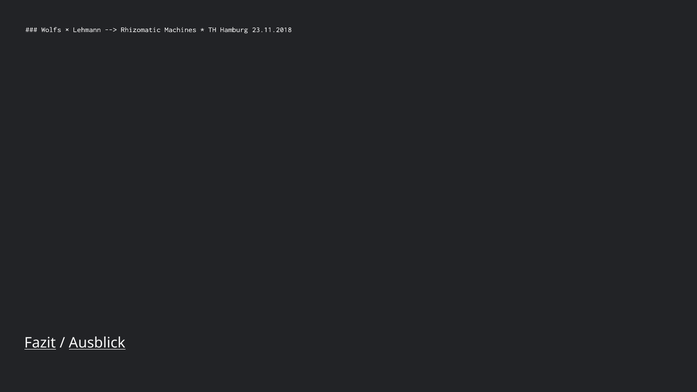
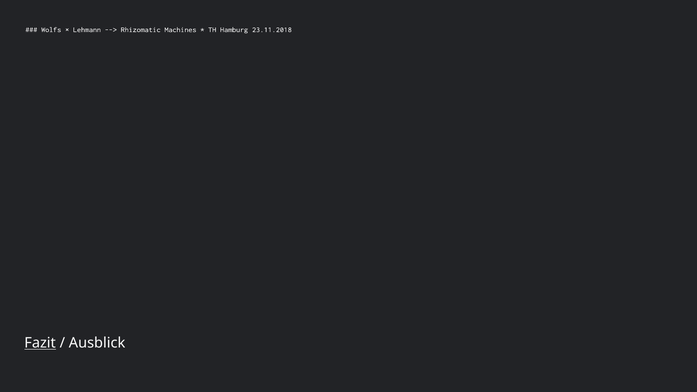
Ausblick underline: present -> none (97, 343)
